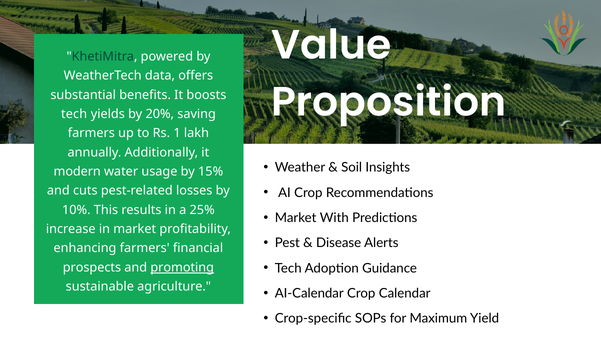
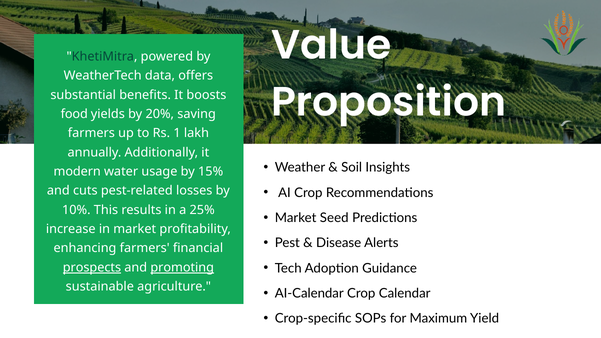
tech: tech -> food (74, 114)
With: With -> Seed (334, 218)
prospects underline: none -> present (92, 267)
